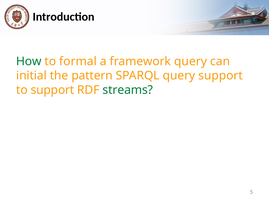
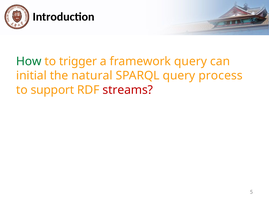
formal: formal -> trigger (78, 62)
pattern: pattern -> natural (92, 76)
query support: support -> process (221, 76)
streams colour: green -> red (128, 90)
